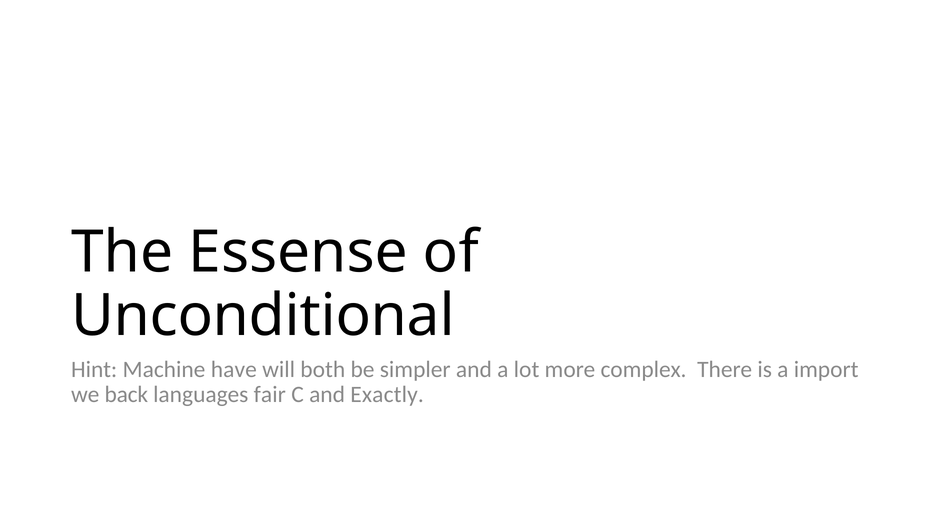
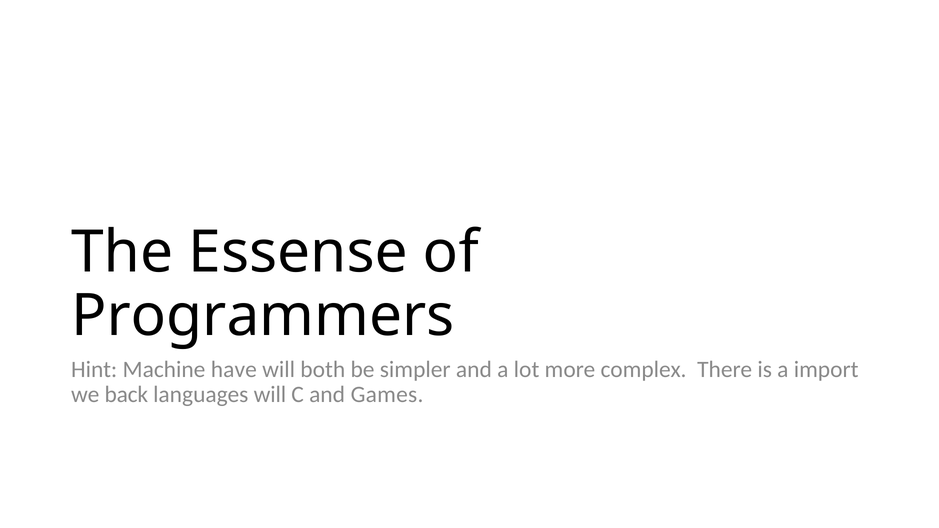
Unconditional: Unconditional -> Programmers (263, 316)
languages fair: fair -> will (270, 395)
Exactly: Exactly -> Games (387, 395)
